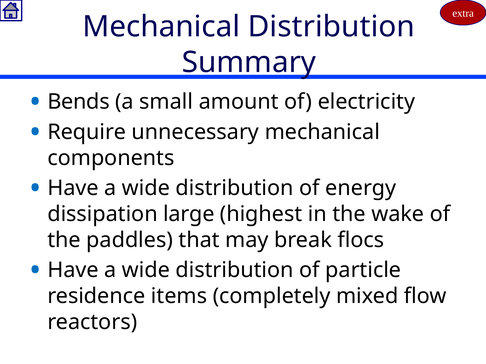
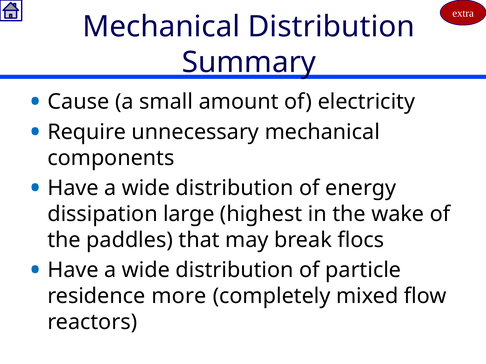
Bends: Bends -> Cause (78, 102)
items: items -> more (179, 296)
